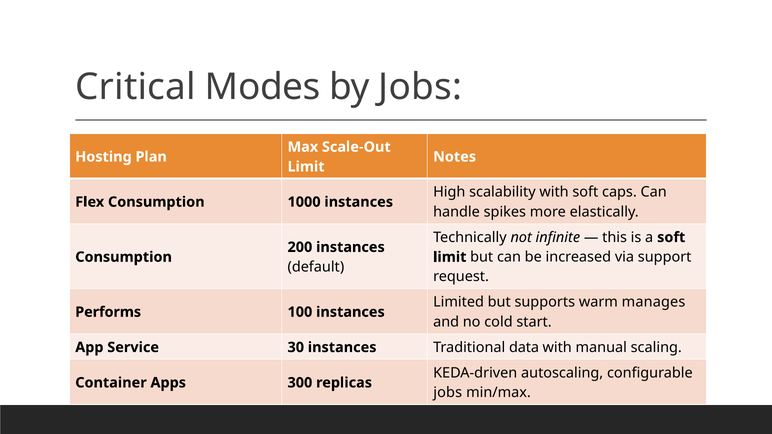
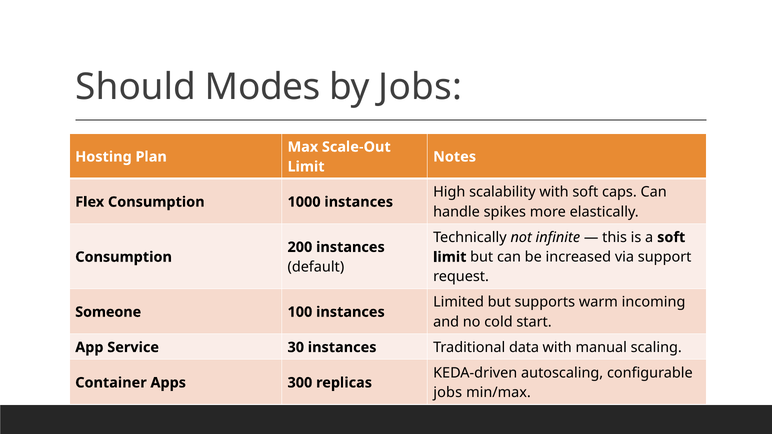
Critical: Critical -> Should (136, 87)
manages: manages -> incoming (654, 302)
Performs: Performs -> Someone (108, 312)
